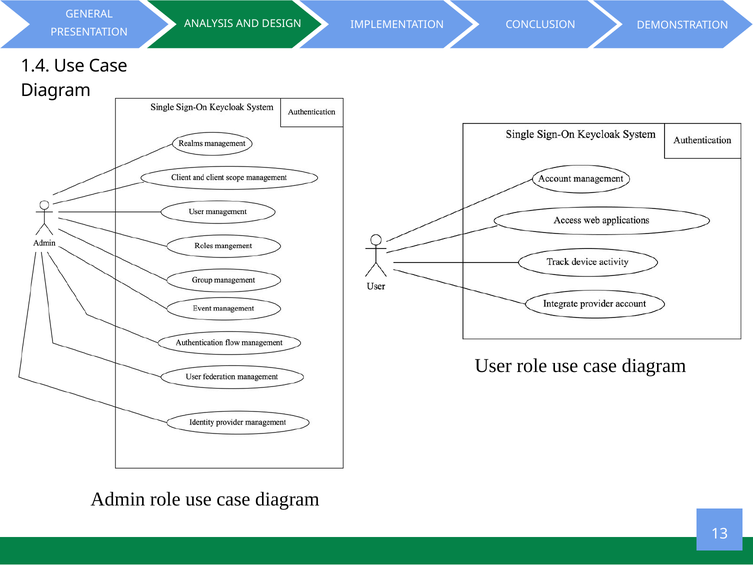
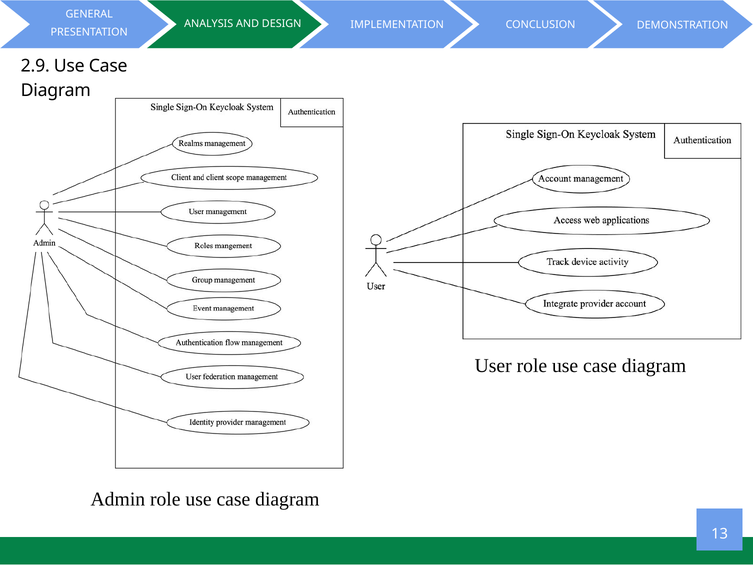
1.4: 1.4 -> 2.9 (35, 66)
